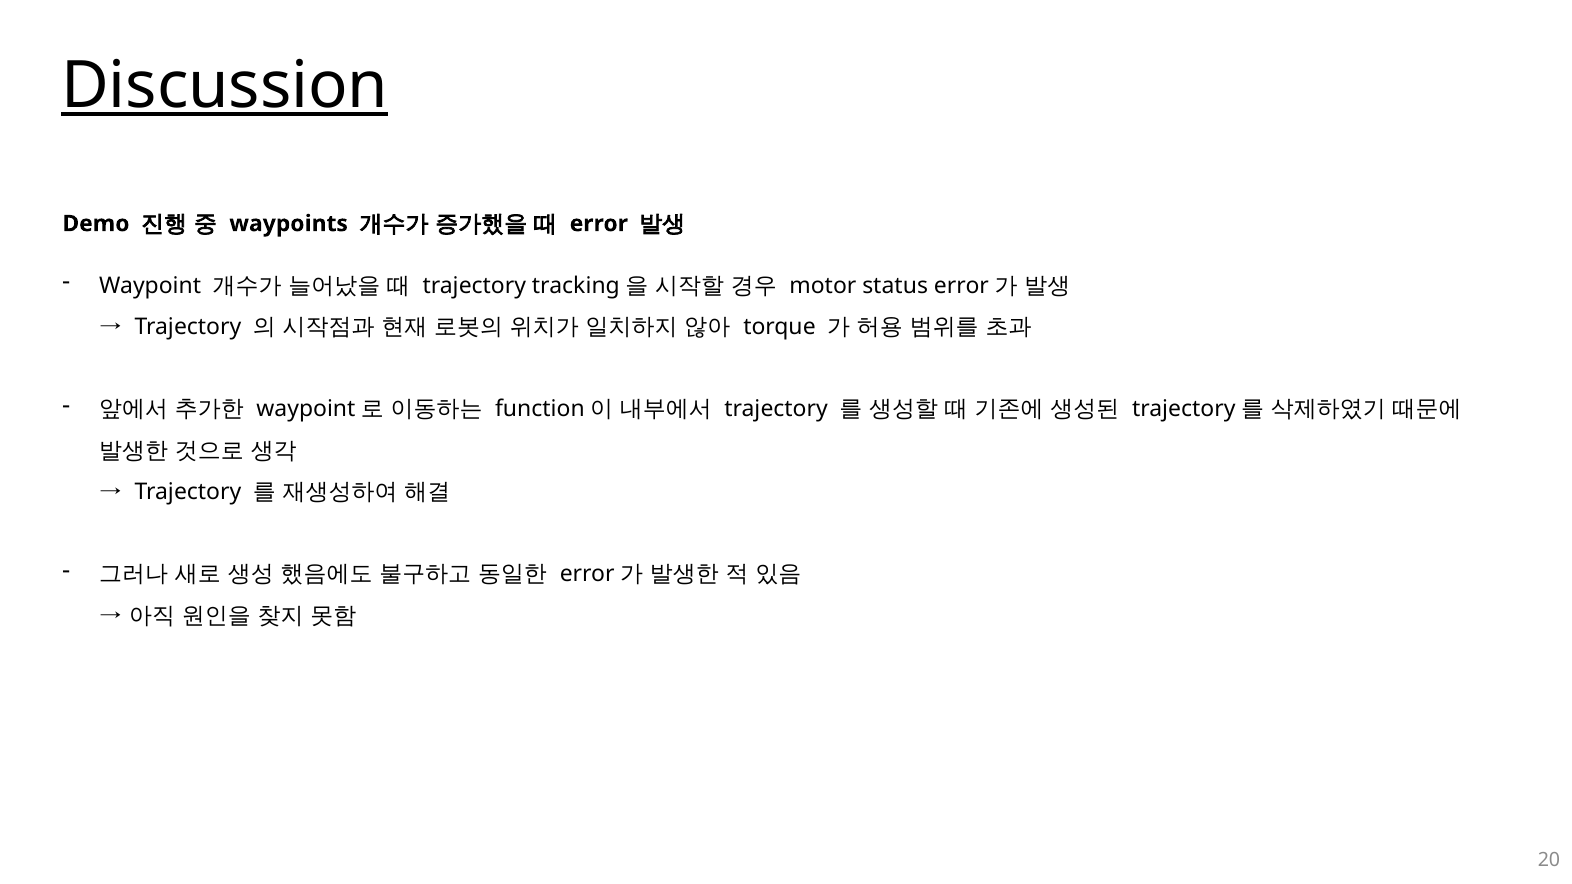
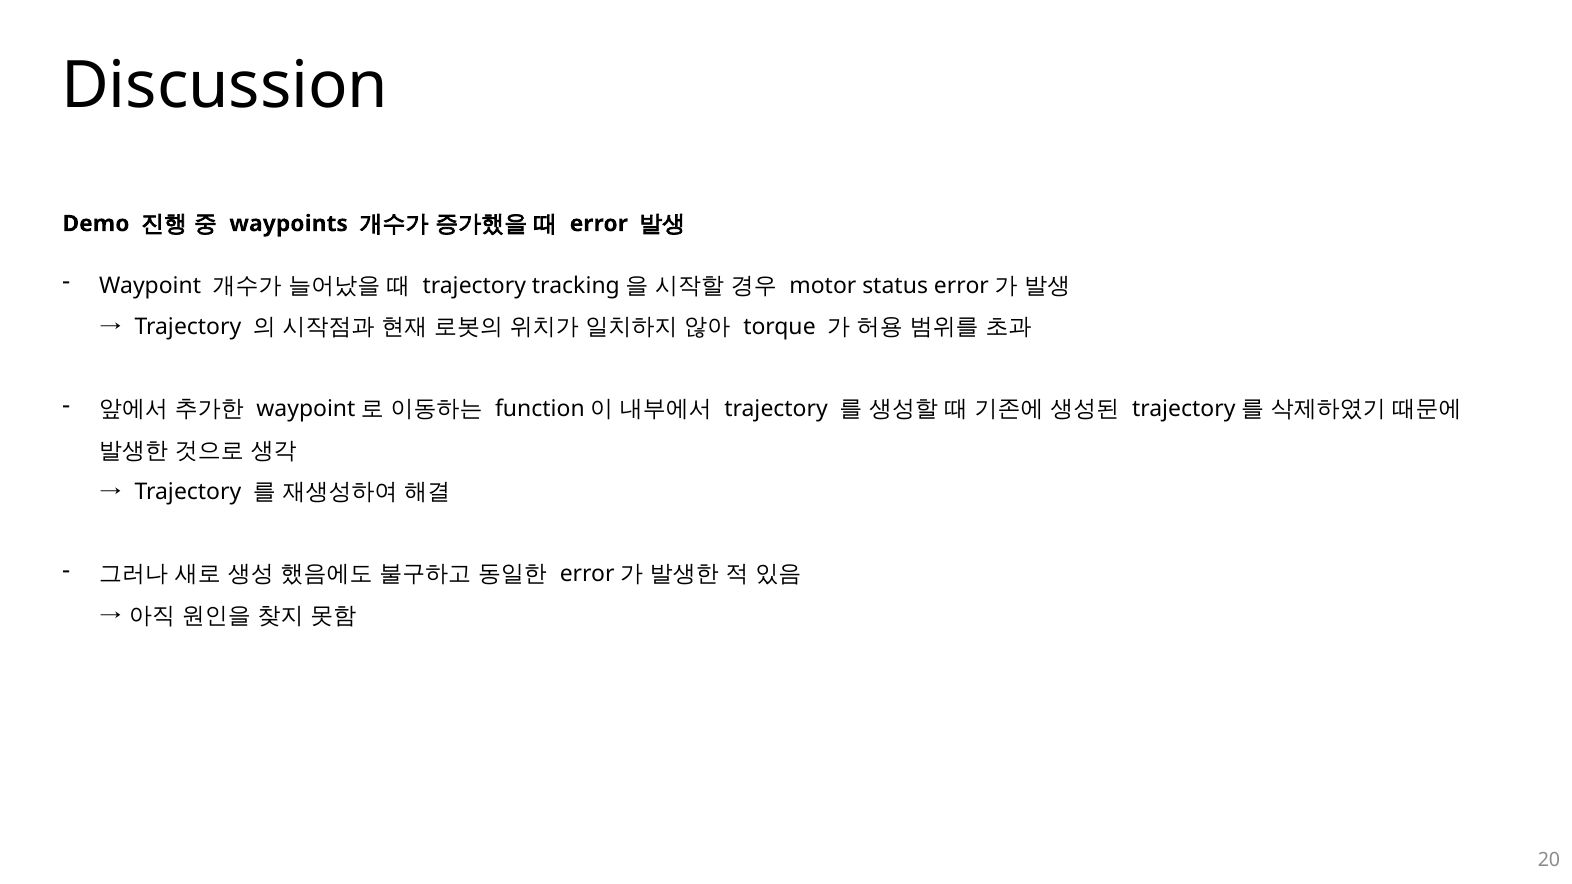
Discussion underline: present -> none (225, 86)
